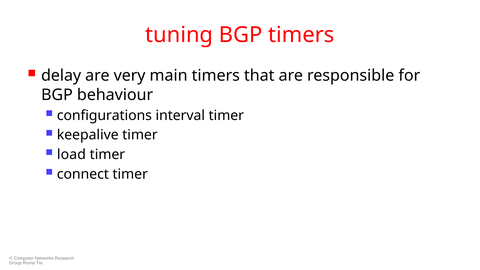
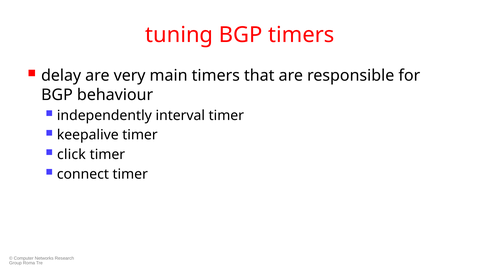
configurations: configurations -> independently (104, 115)
load: load -> click (71, 155)
